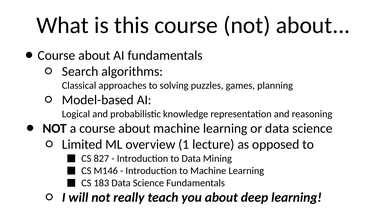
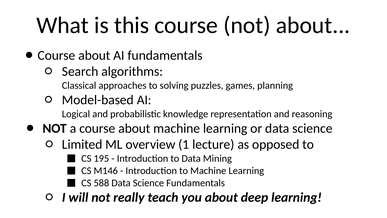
827: 827 -> 195 (101, 158)
183: 183 -> 588 (101, 183)
